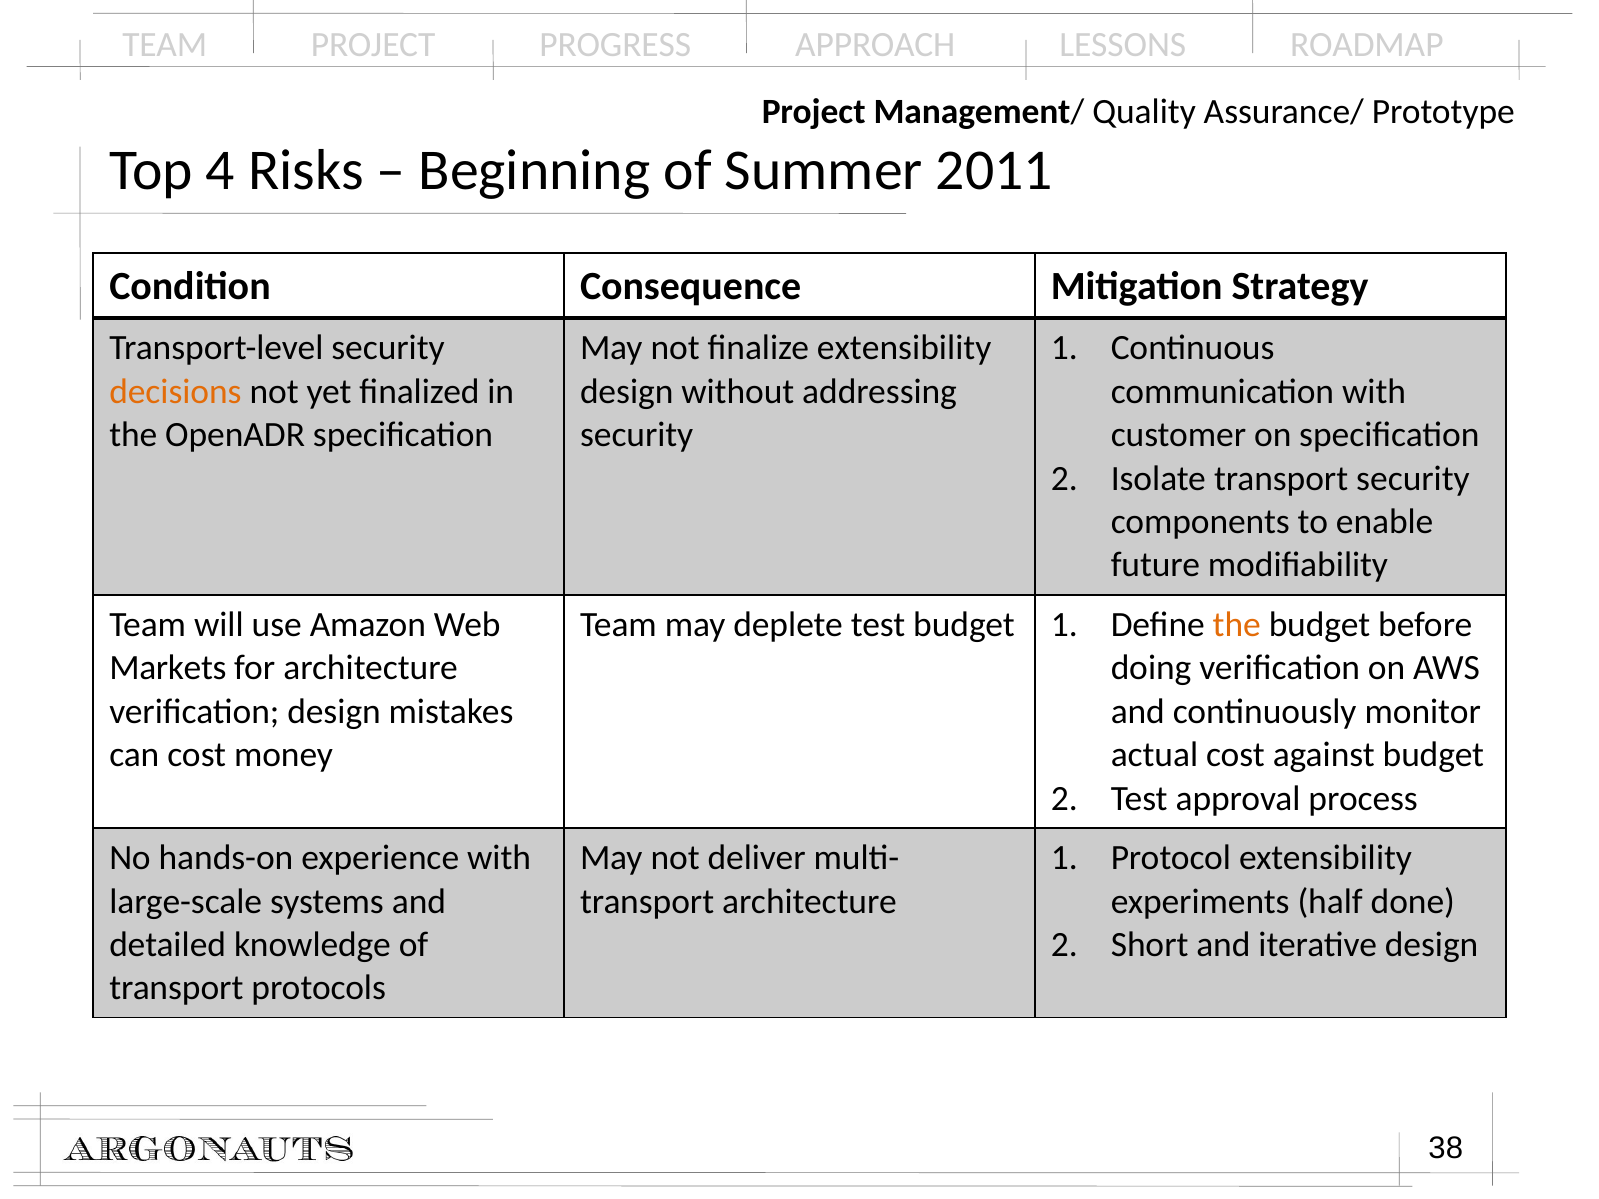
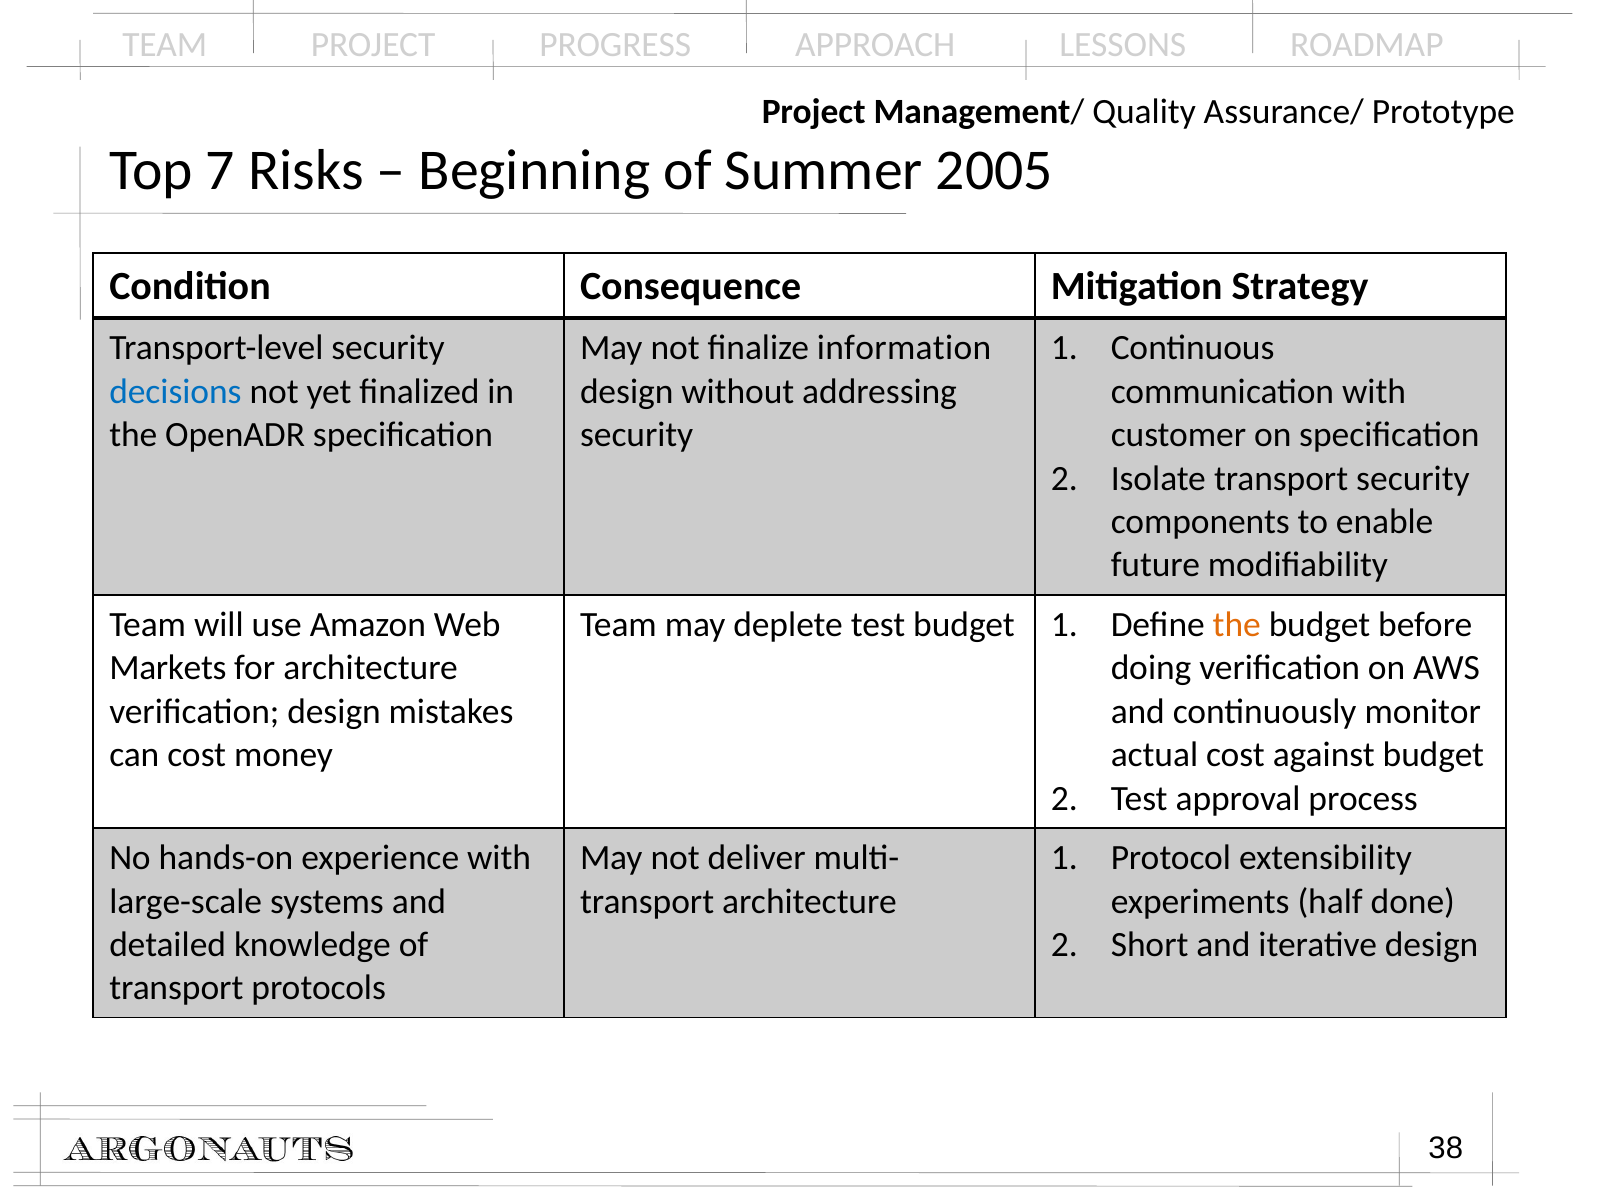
4: 4 -> 7 (221, 171)
2011: 2011 -> 2005 (994, 171)
finalize extensibility: extensibility -> information (904, 348)
decisions colour: orange -> blue (175, 392)
